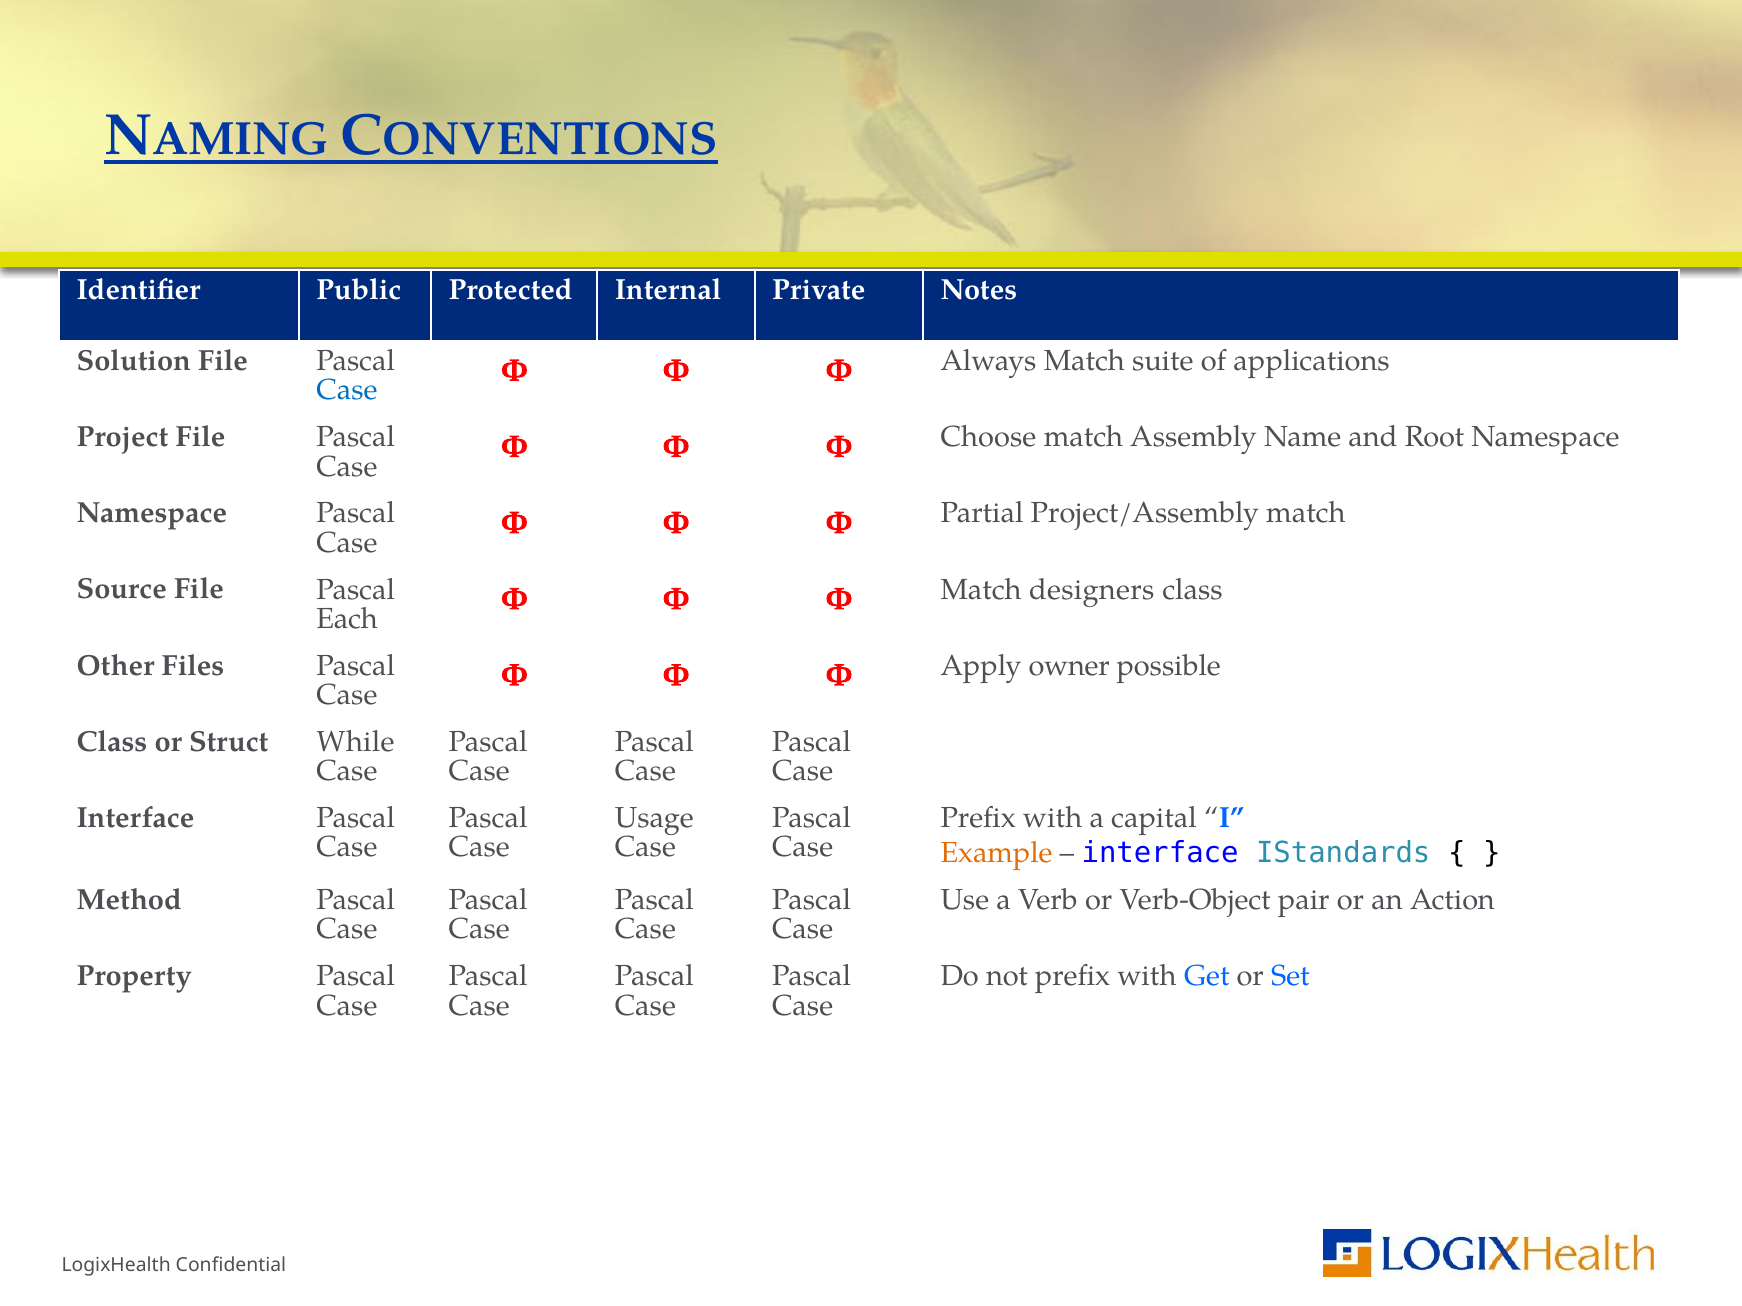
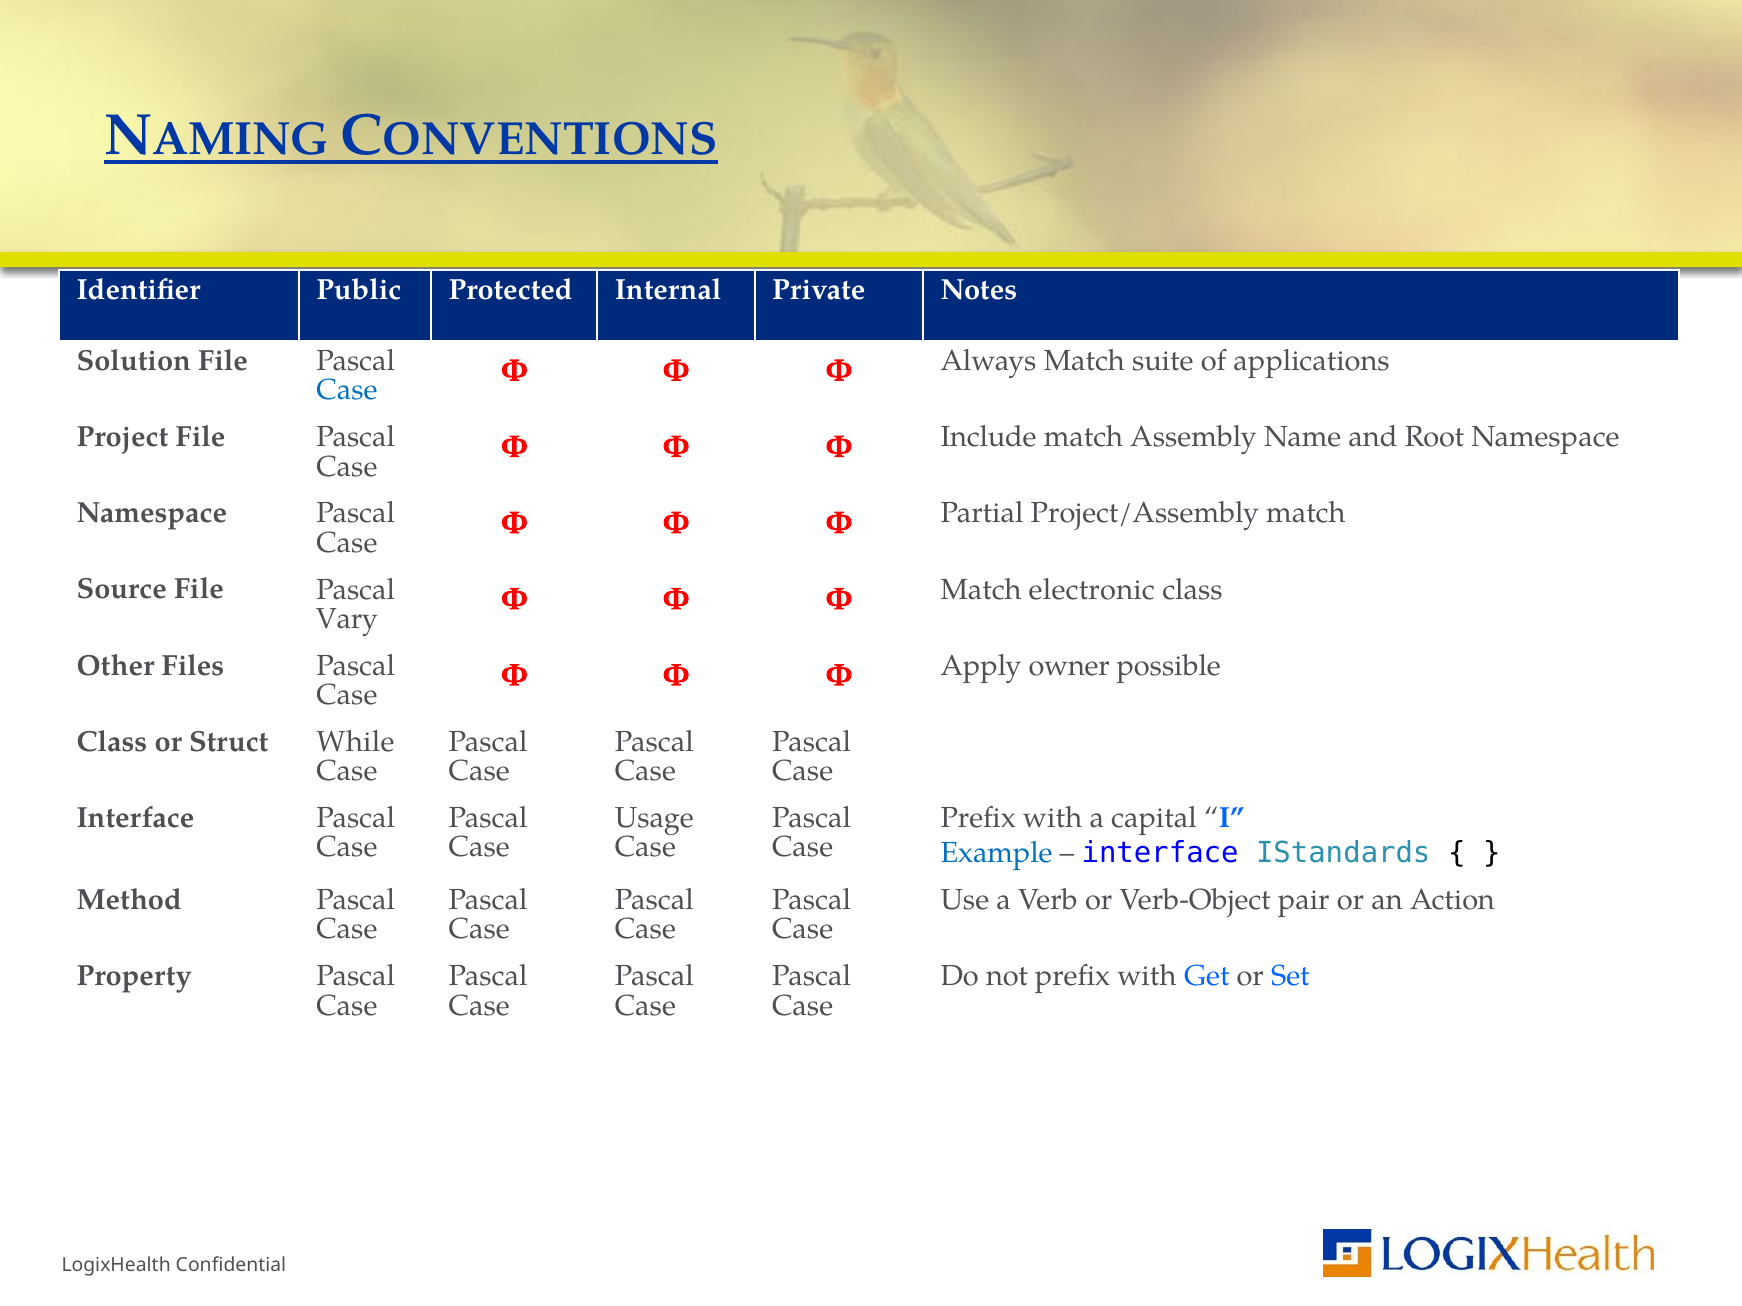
Choose: Choose -> Include (989, 437)
designers: designers -> electronic (1092, 590)
Each: Each -> Vary (347, 619)
Example colour: orange -> blue (997, 854)
